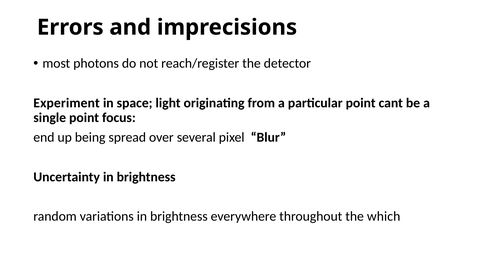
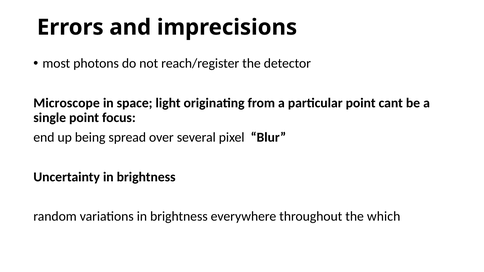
Experiment: Experiment -> Microscope (67, 103)
